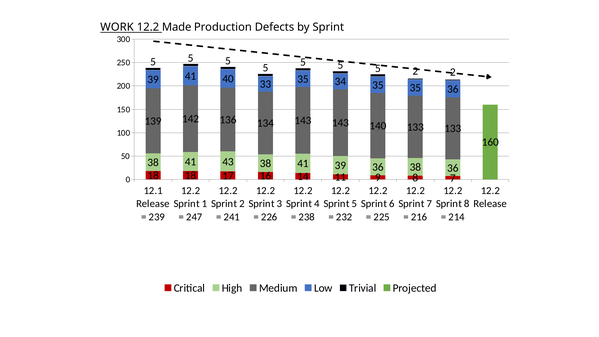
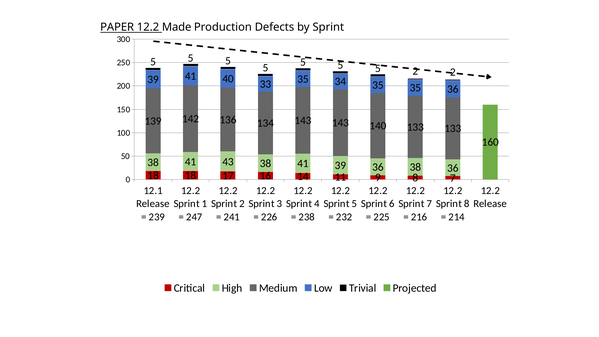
WORK: WORK -> PAPER (117, 27)
